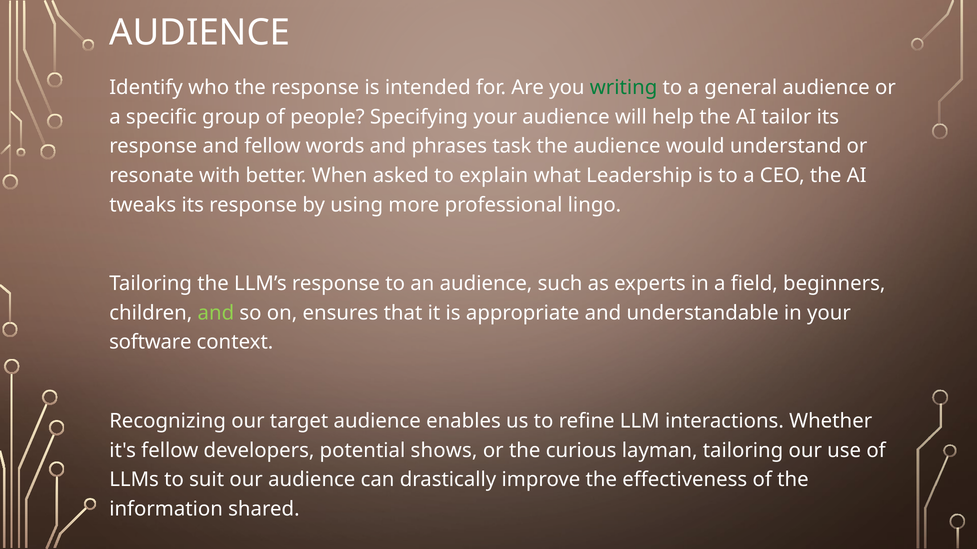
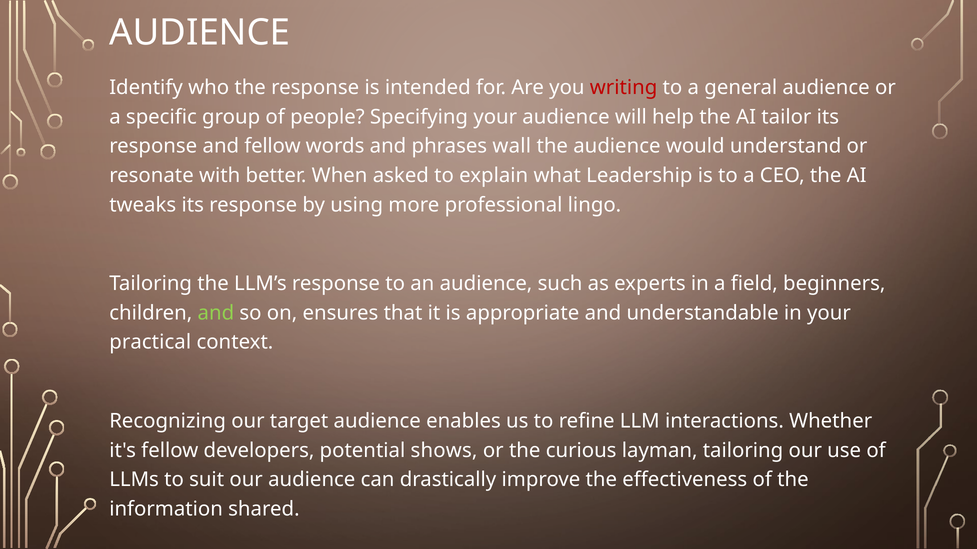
writing colour: green -> red (624, 88)
task: task -> wall (512, 146)
software: software -> practical (150, 343)
